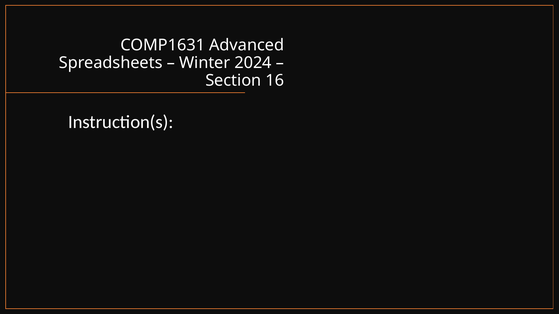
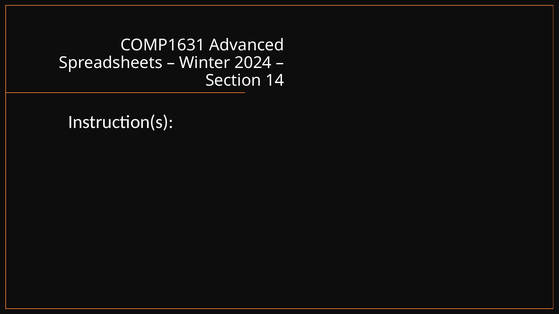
16: 16 -> 14 (275, 80)
